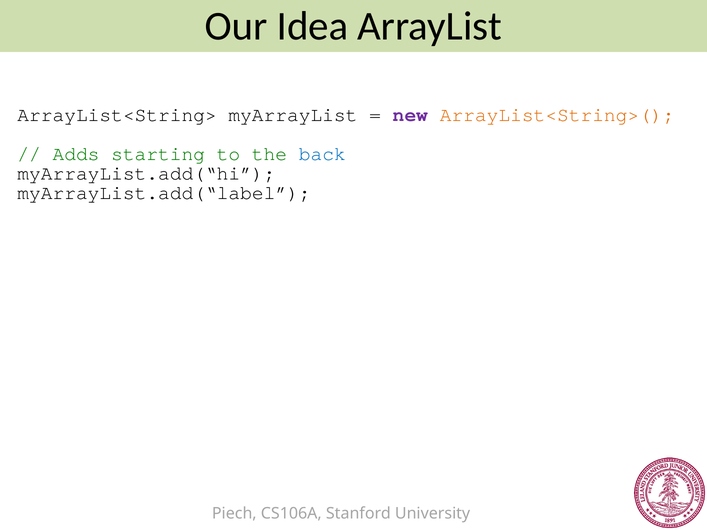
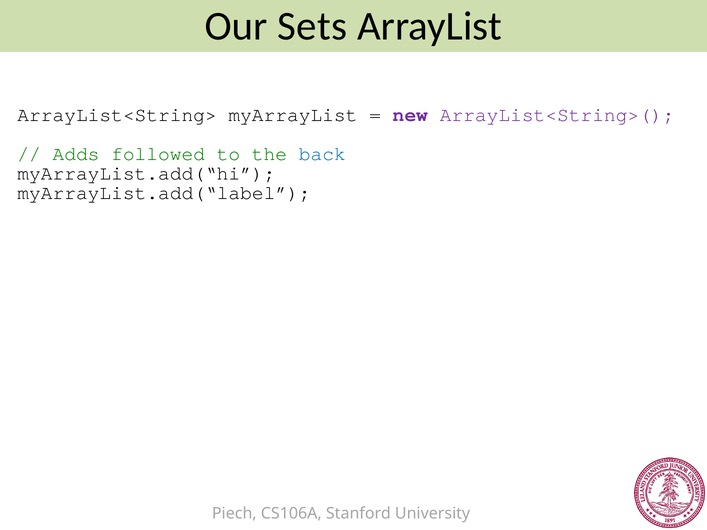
Idea: Idea -> Sets (312, 26)
ArrayList<String>( colour: orange -> purple (557, 115)
starting: starting -> followed (158, 154)
